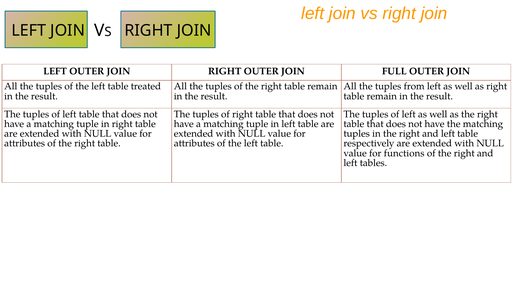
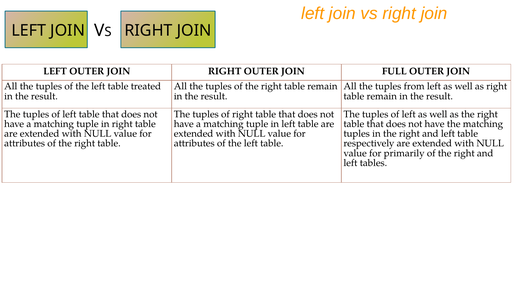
functions: functions -> primarily (404, 153)
